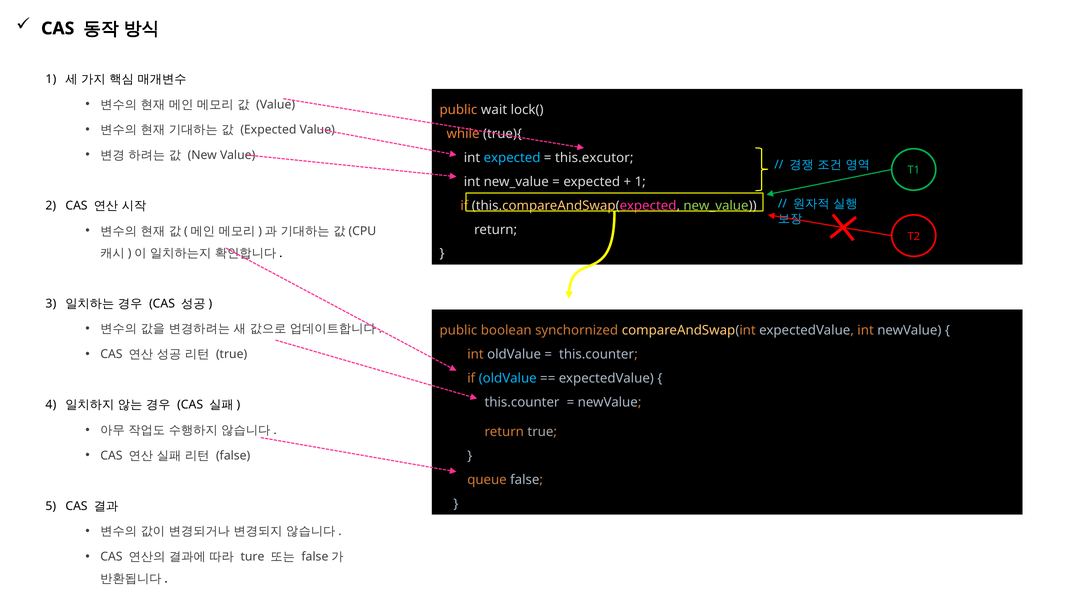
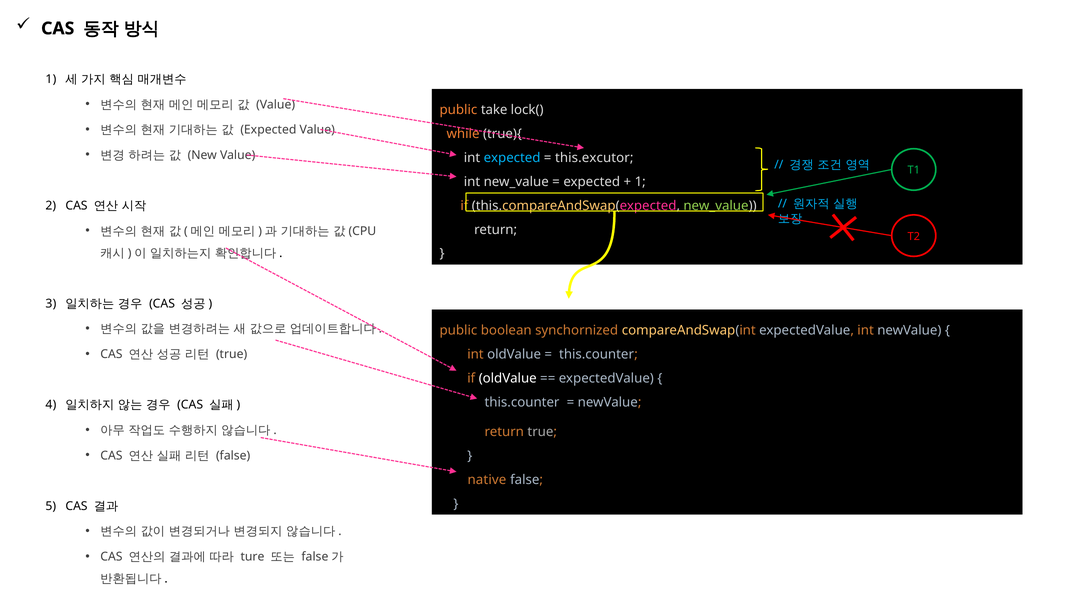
wait: wait -> take (494, 110)
oldValue colour: light blue -> white (508, 378)
queue: queue -> native (487, 480)
